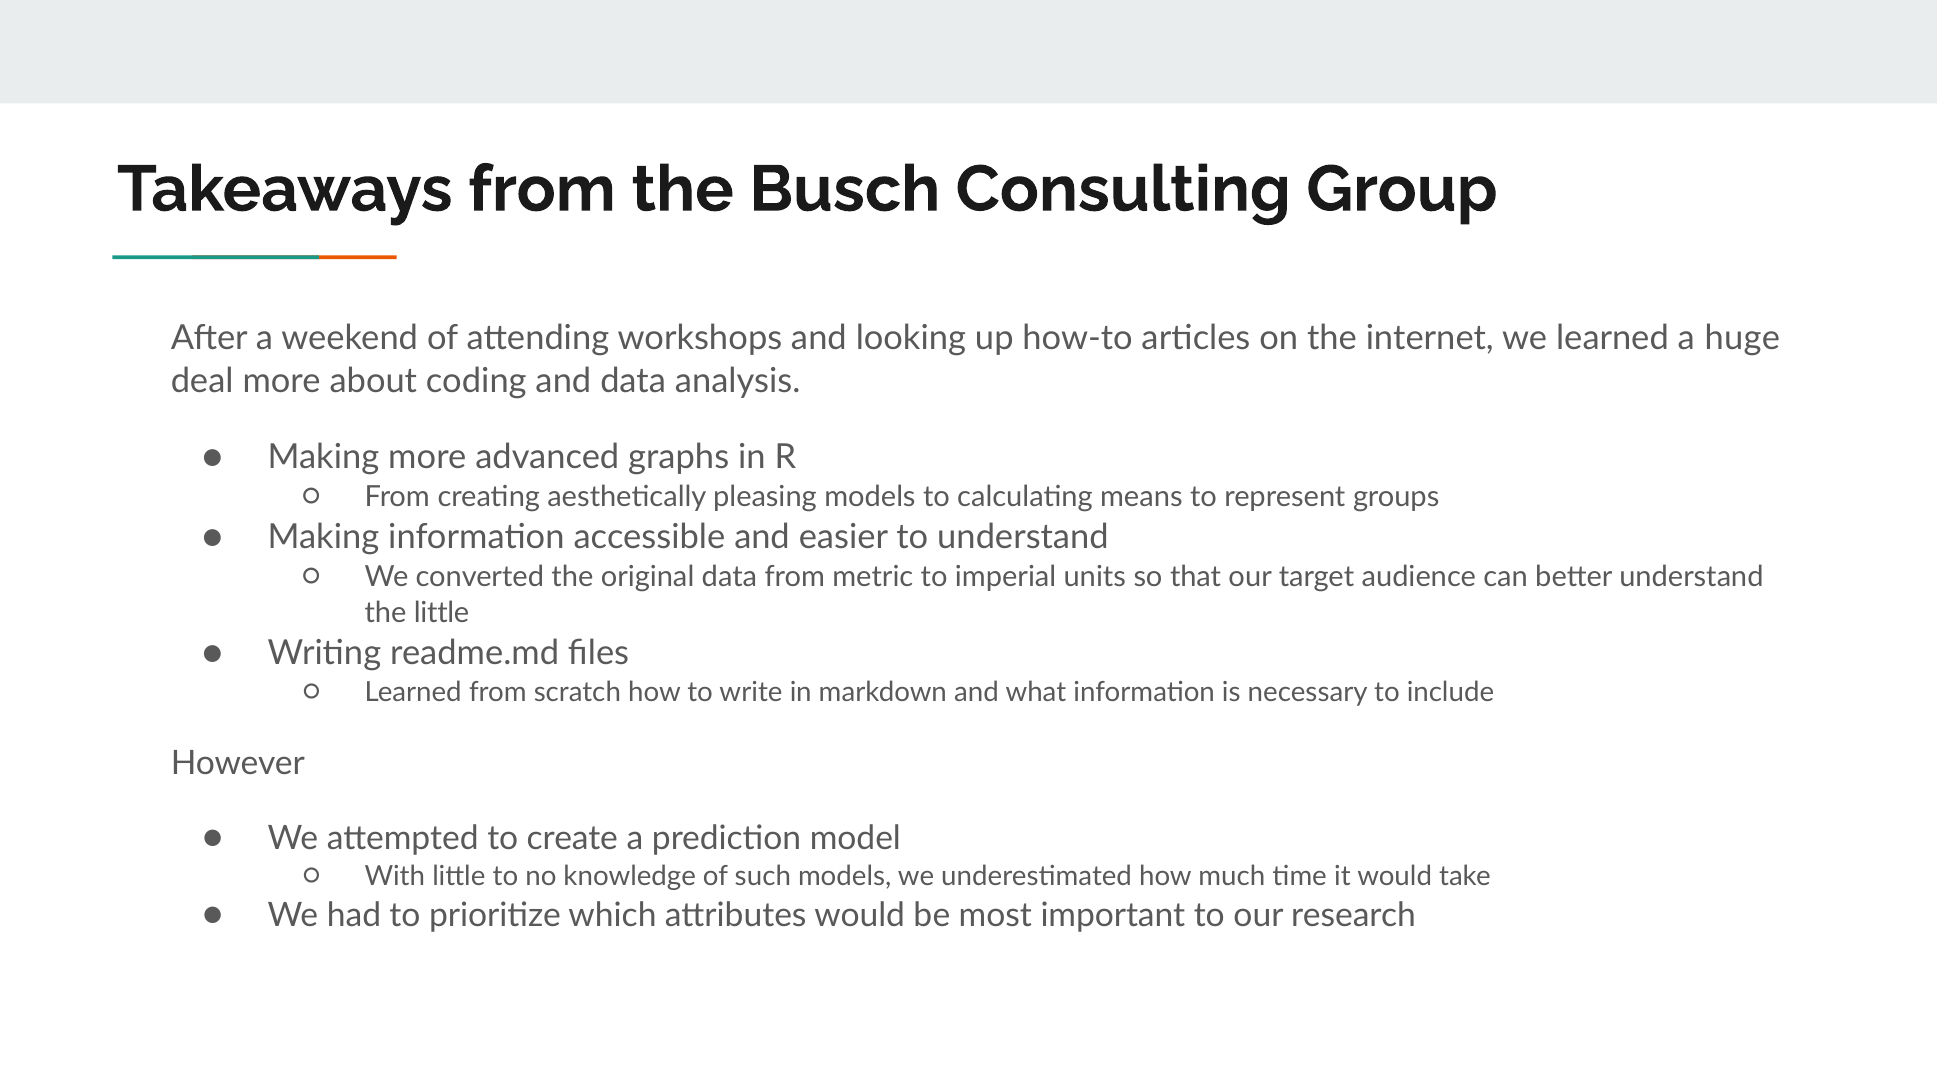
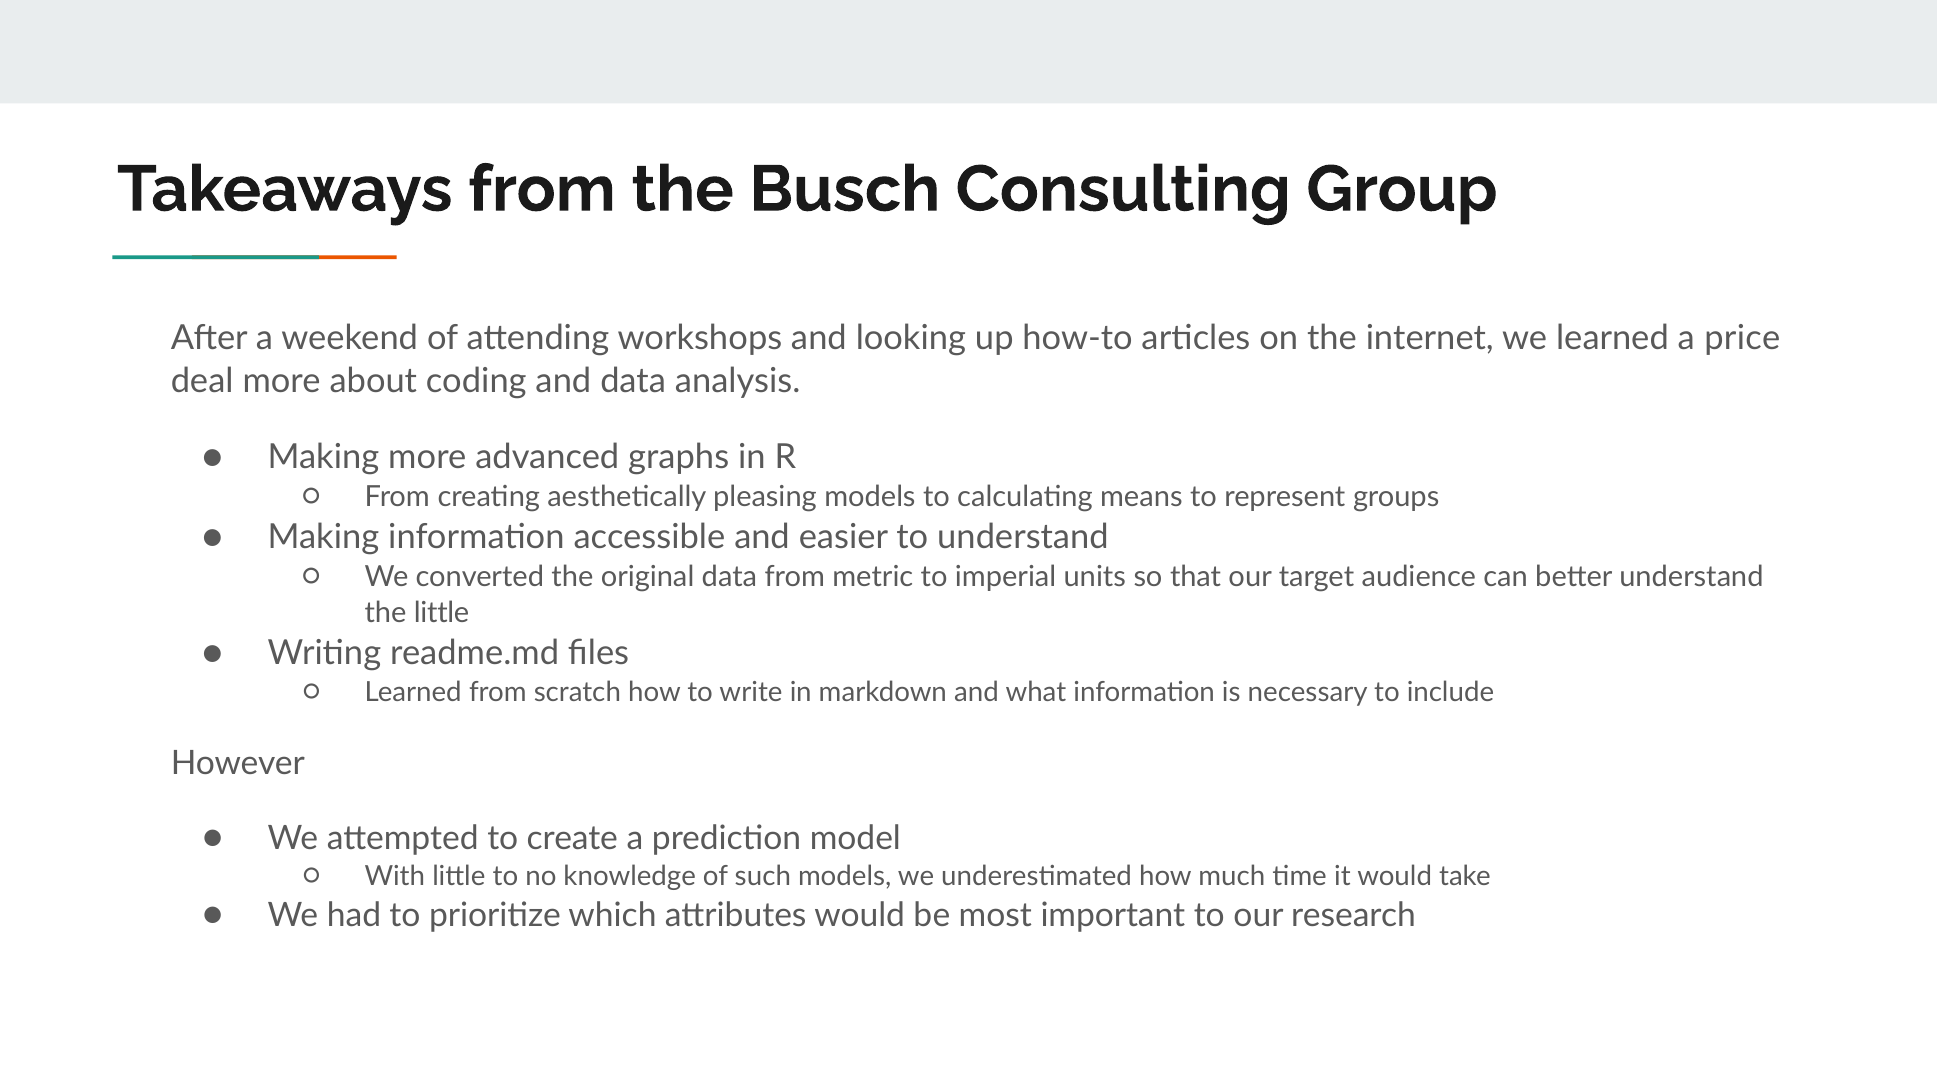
huge: huge -> price (1742, 338)
